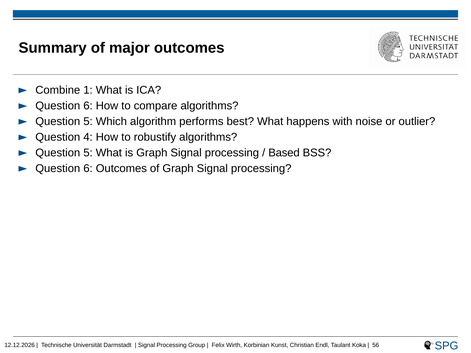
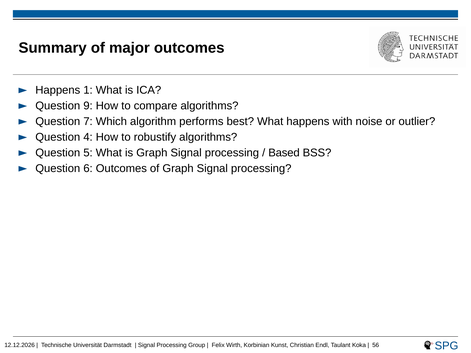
Combine: Combine -> Happens (58, 90)
6: 6 -> 9 (88, 106)
5: 5 -> 7 (88, 121)
